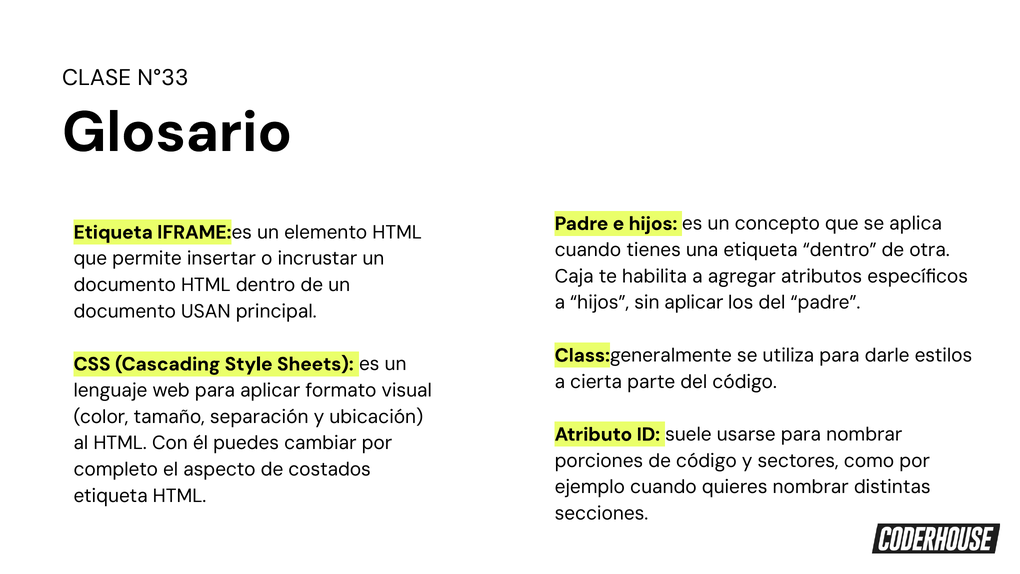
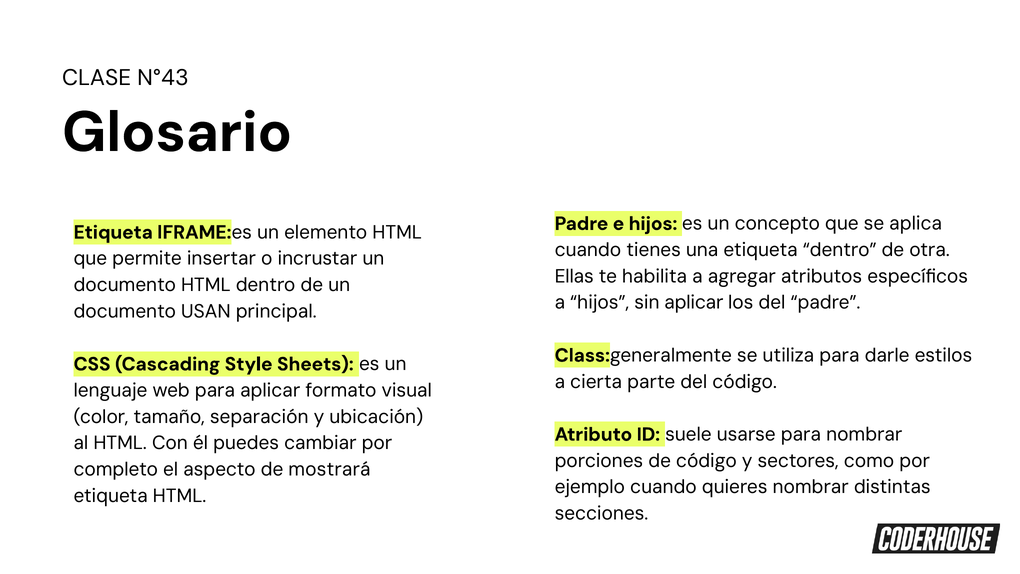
N°33: N°33 -> N°43 (163, 78)
Caja: Caja -> Ellas (574, 276)
costados: costados -> mostrará (329, 469)
